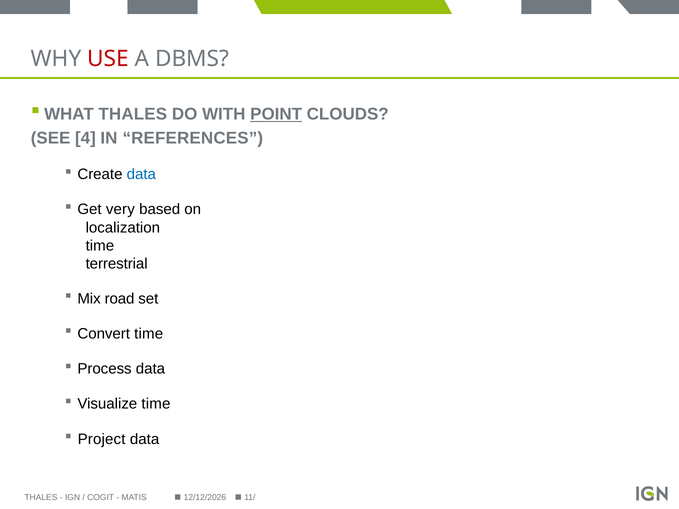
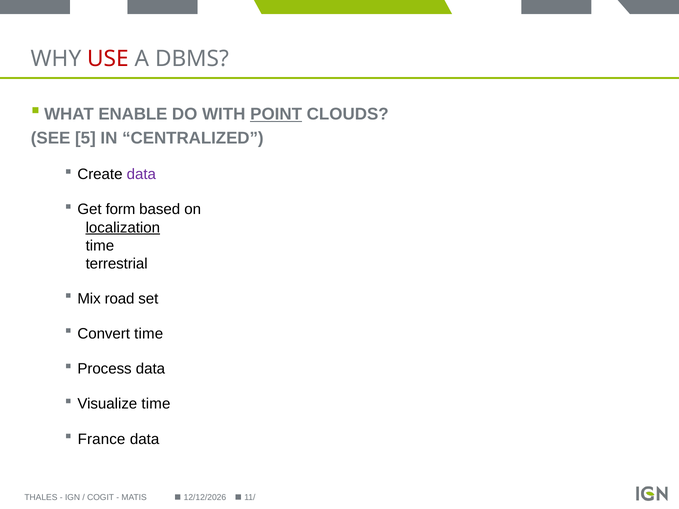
WHAT THALES: THALES -> ENABLE (133, 114)
4: 4 -> 5 (85, 138)
REFERENCES: REFERENCES -> CENTRALIZED (193, 138)
data colour: blue -> purple (141, 175)
very: very -> form (120, 210)
localization underline: none -> present (123, 228)
Project: Project -> France (102, 439)
